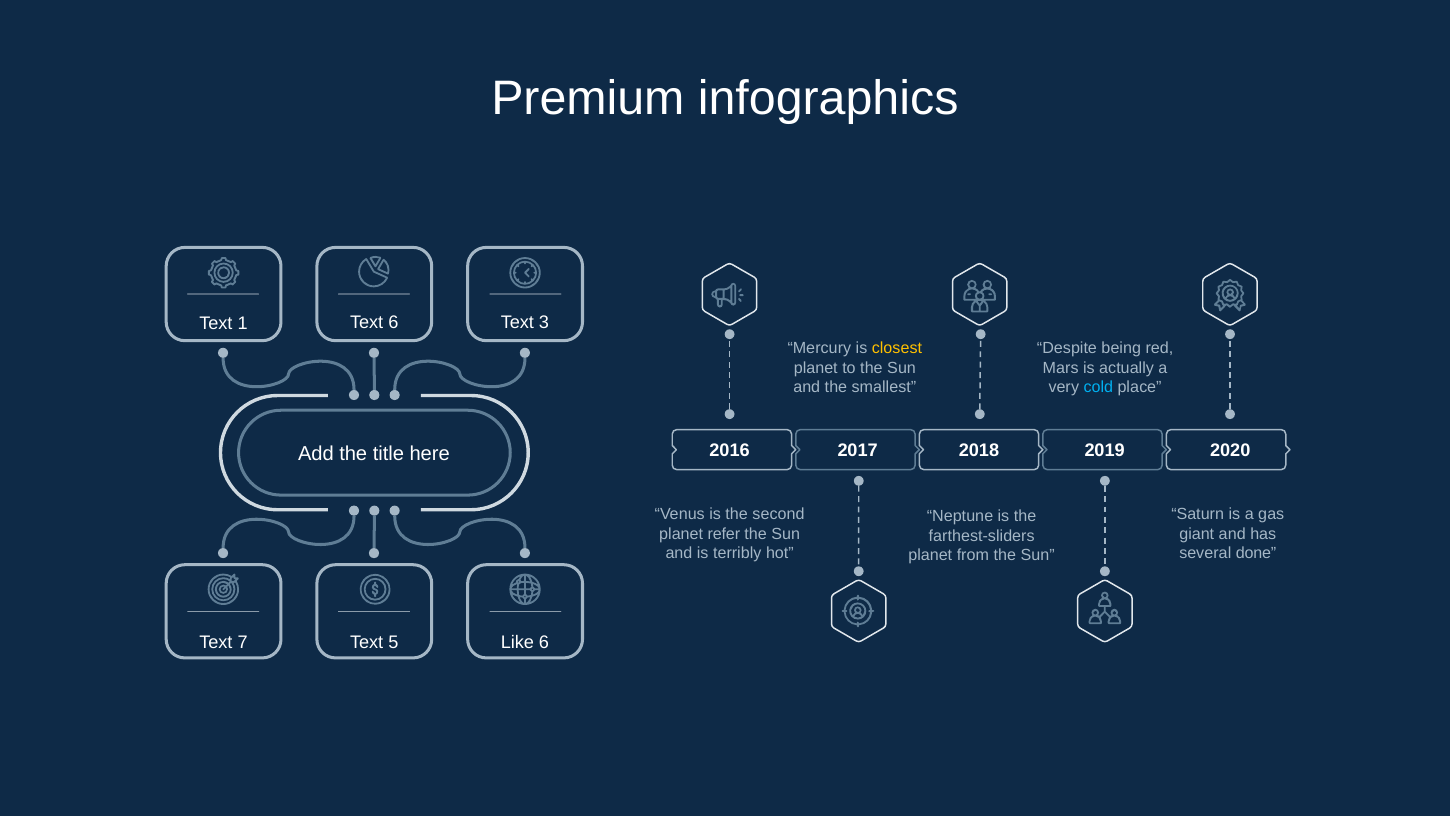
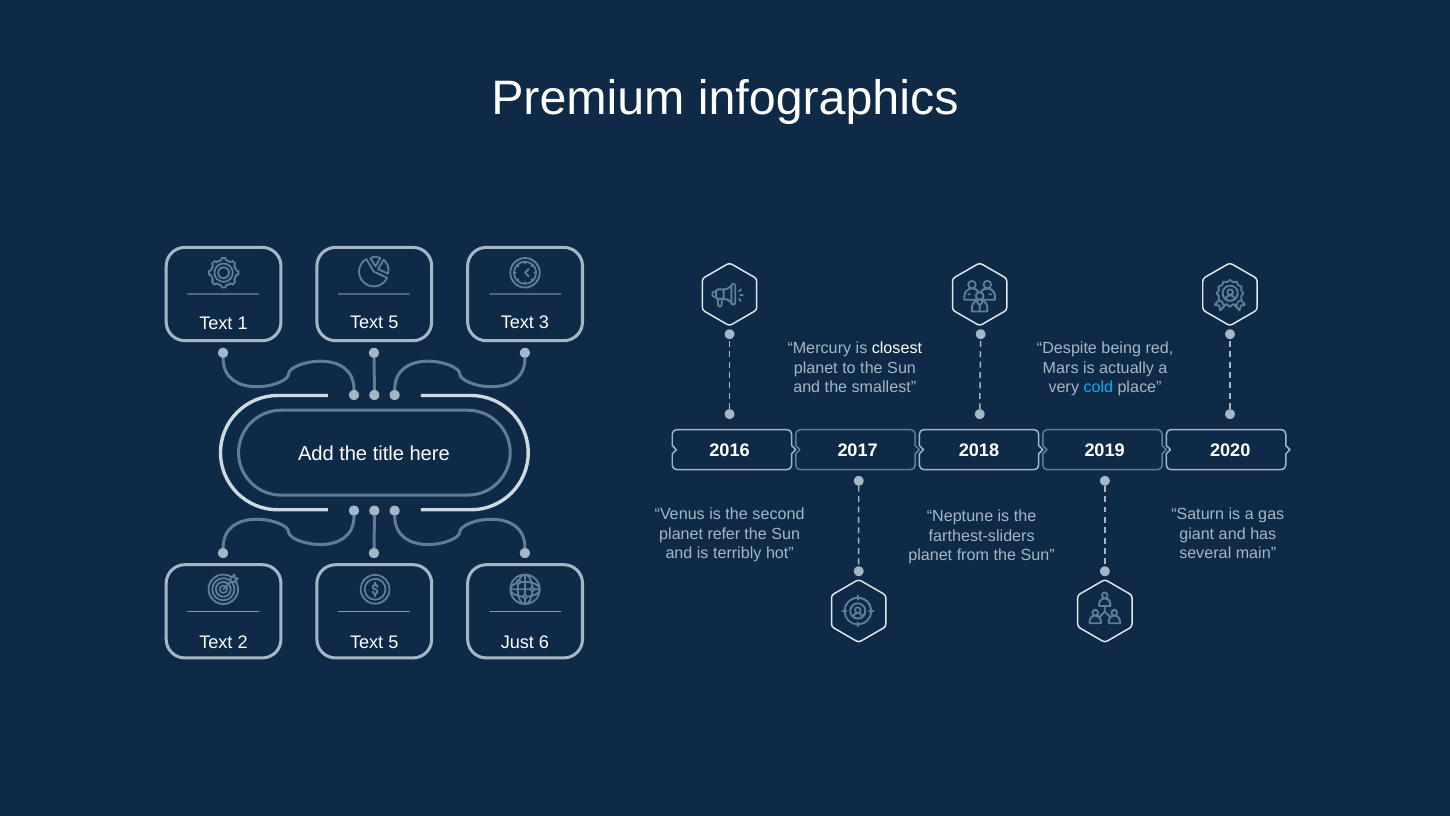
1 Text 6: 6 -> 5 (393, 323)
closest colour: yellow -> white (897, 348)
done: done -> main (1256, 553)
7: 7 -> 2 (243, 642)
Like: Like -> Just (517, 642)
